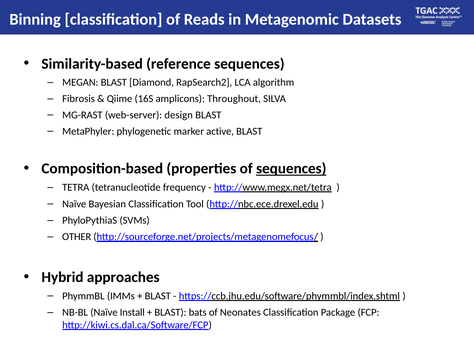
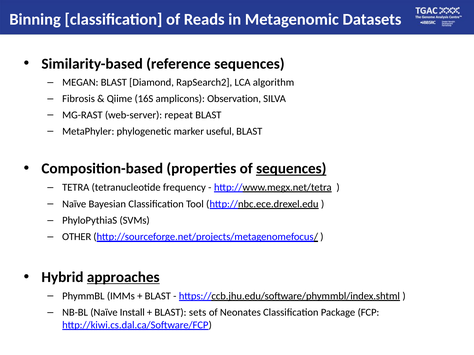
Throughout: Throughout -> Observation (234, 99)
design: design -> repeat (179, 115)
active: active -> useful (220, 132)
approaches underline: none -> present (123, 278)
bats: bats -> sets (198, 313)
